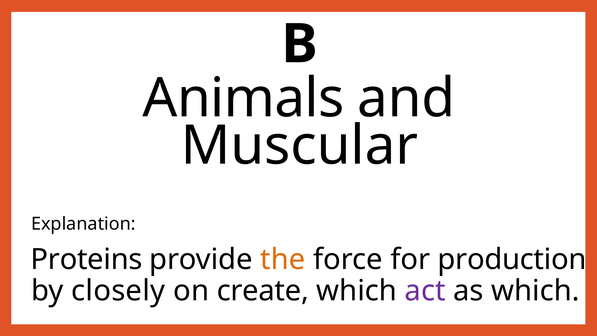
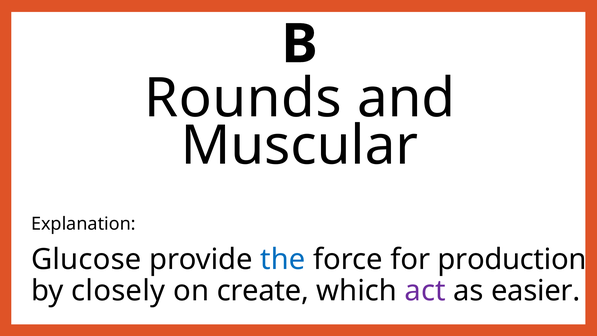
Animals: Animals -> Rounds (243, 98)
Proteins: Proteins -> Glucose (86, 259)
the colour: orange -> blue (283, 259)
as which: which -> easier (536, 291)
